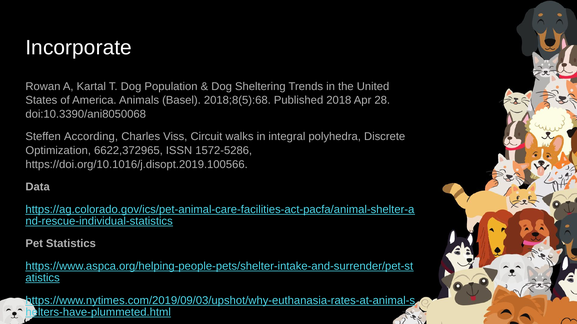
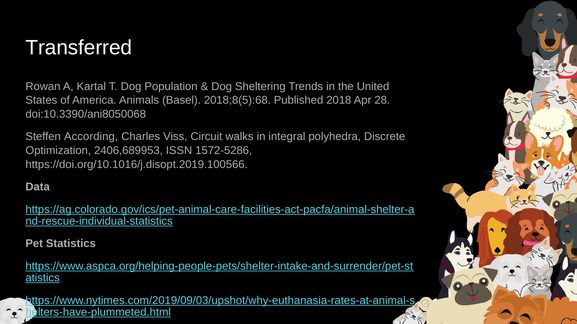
Incorporate: Incorporate -> Transferred (79, 48)
6622,372965: 6622,372965 -> 2406,689953 (128, 151)
